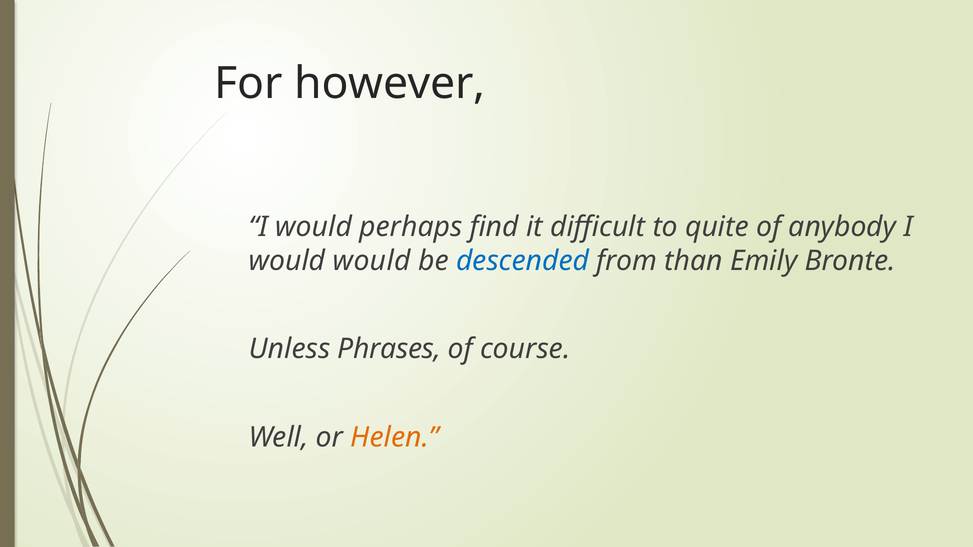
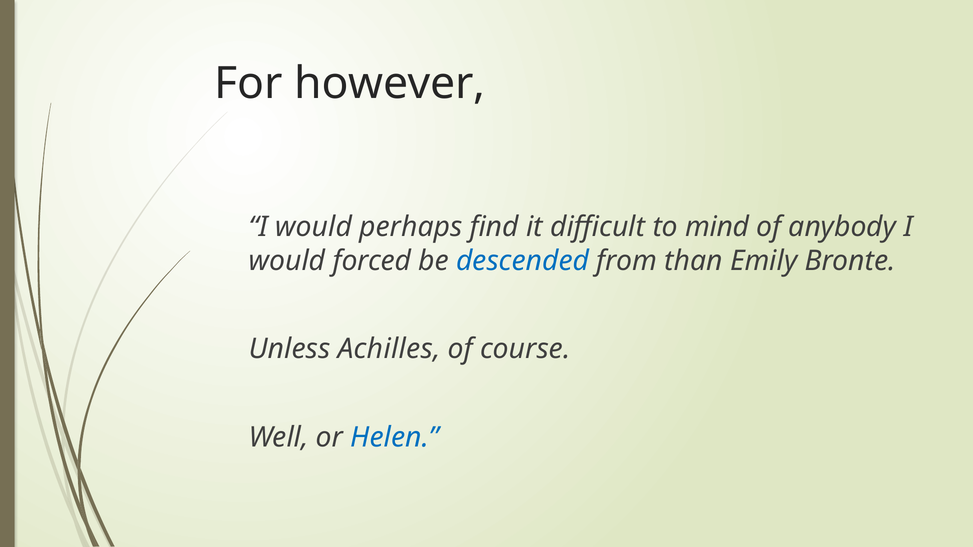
quite: quite -> mind (717, 227)
would would: would -> forced (372, 261)
Phrases: Phrases -> Achilles (389, 349)
Helen colour: orange -> blue (395, 437)
